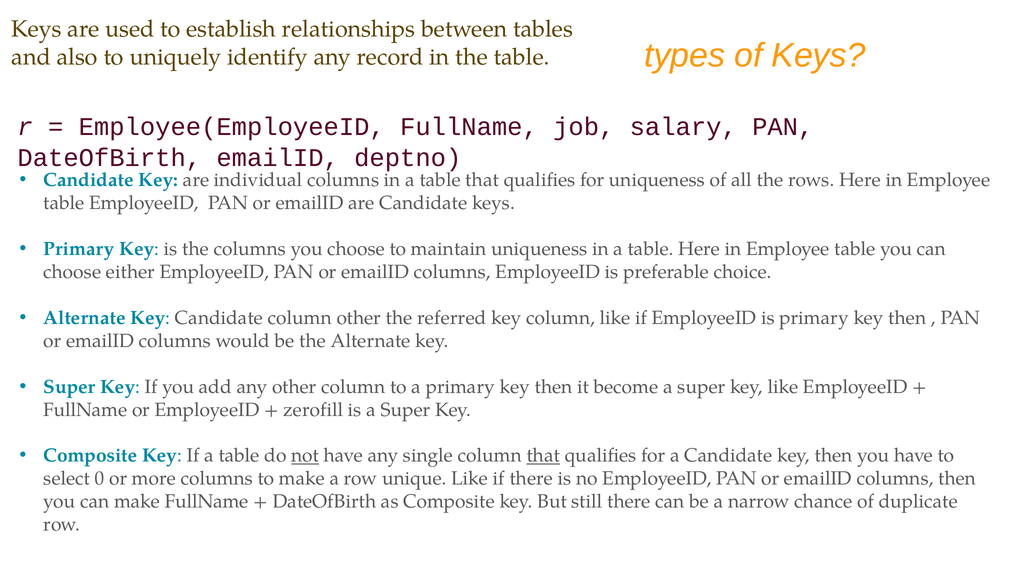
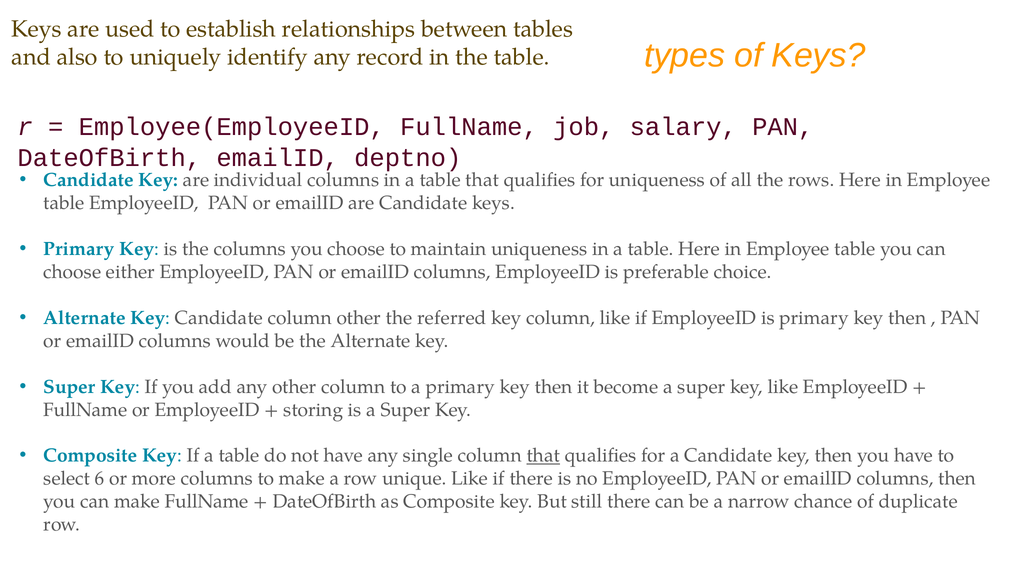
zerofill: zerofill -> storing (313, 410)
not underline: present -> none (305, 455)
0: 0 -> 6 (100, 478)
